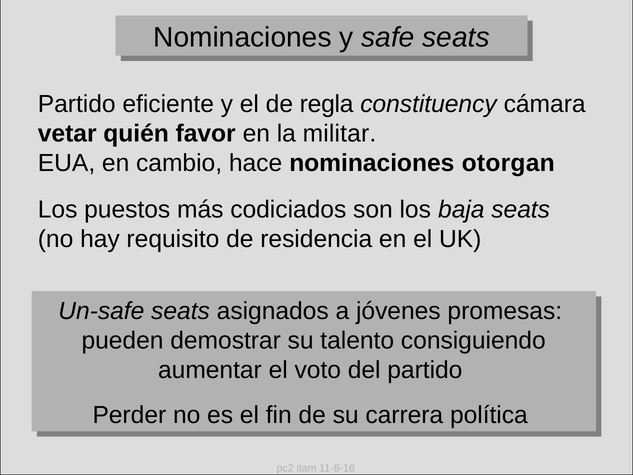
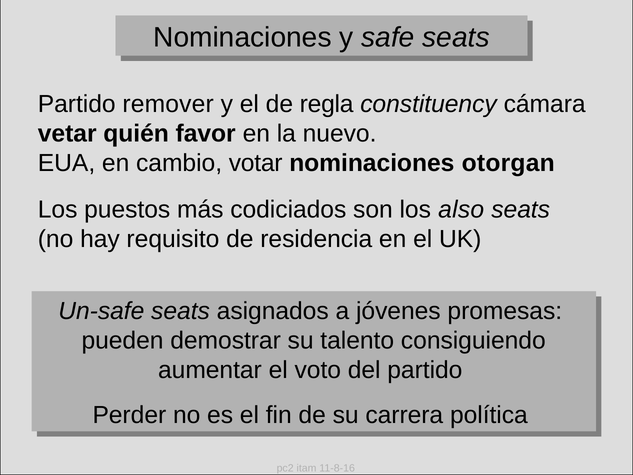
eficiente: eficiente -> remover (168, 104)
militar: militar -> nuevo (340, 134)
hace: hace -> votar (256, 163)
baja: baja -> also (461, 210)
